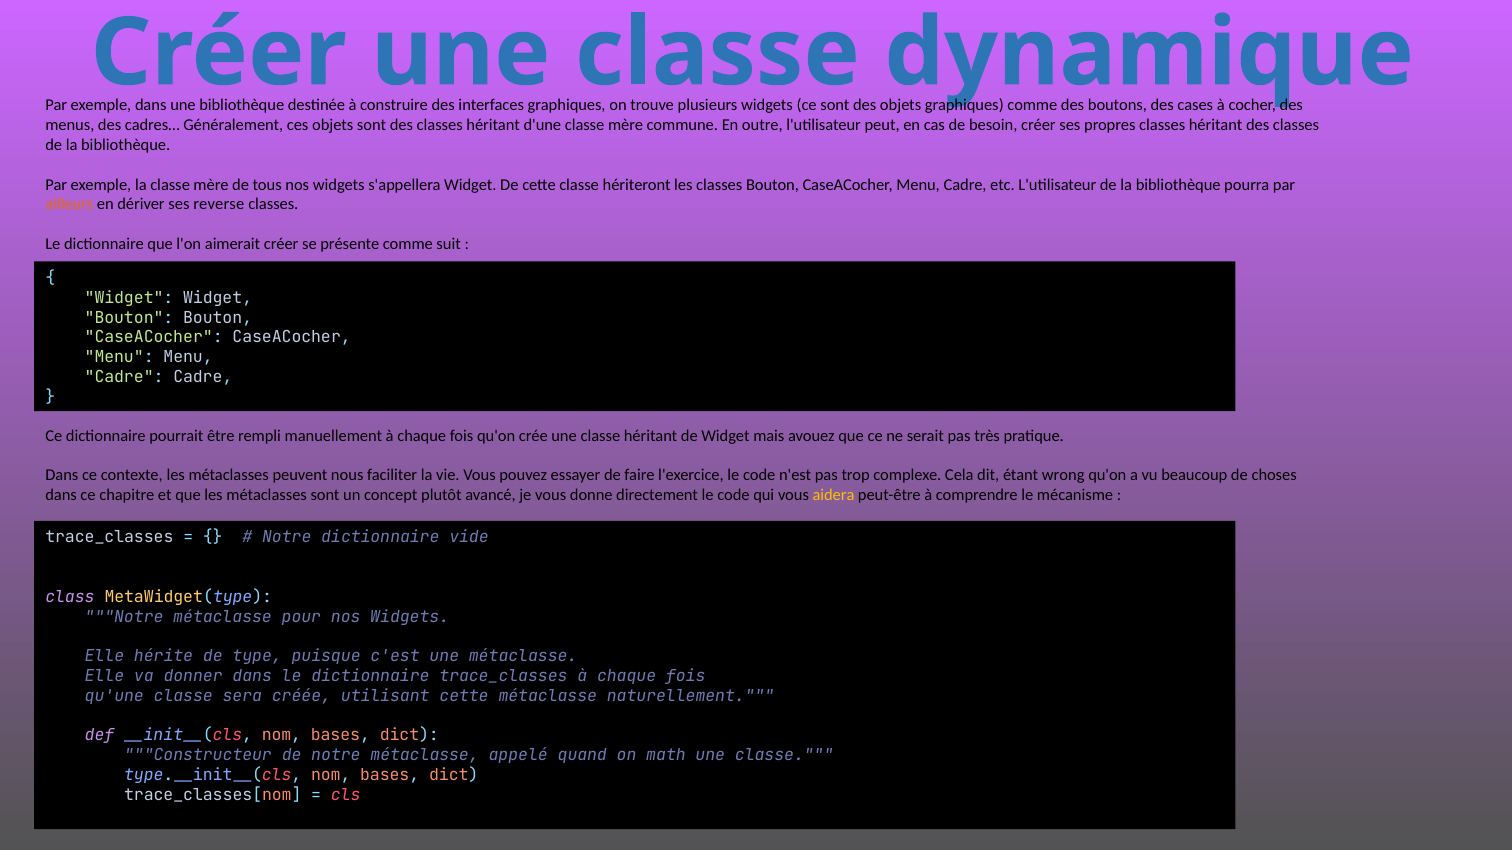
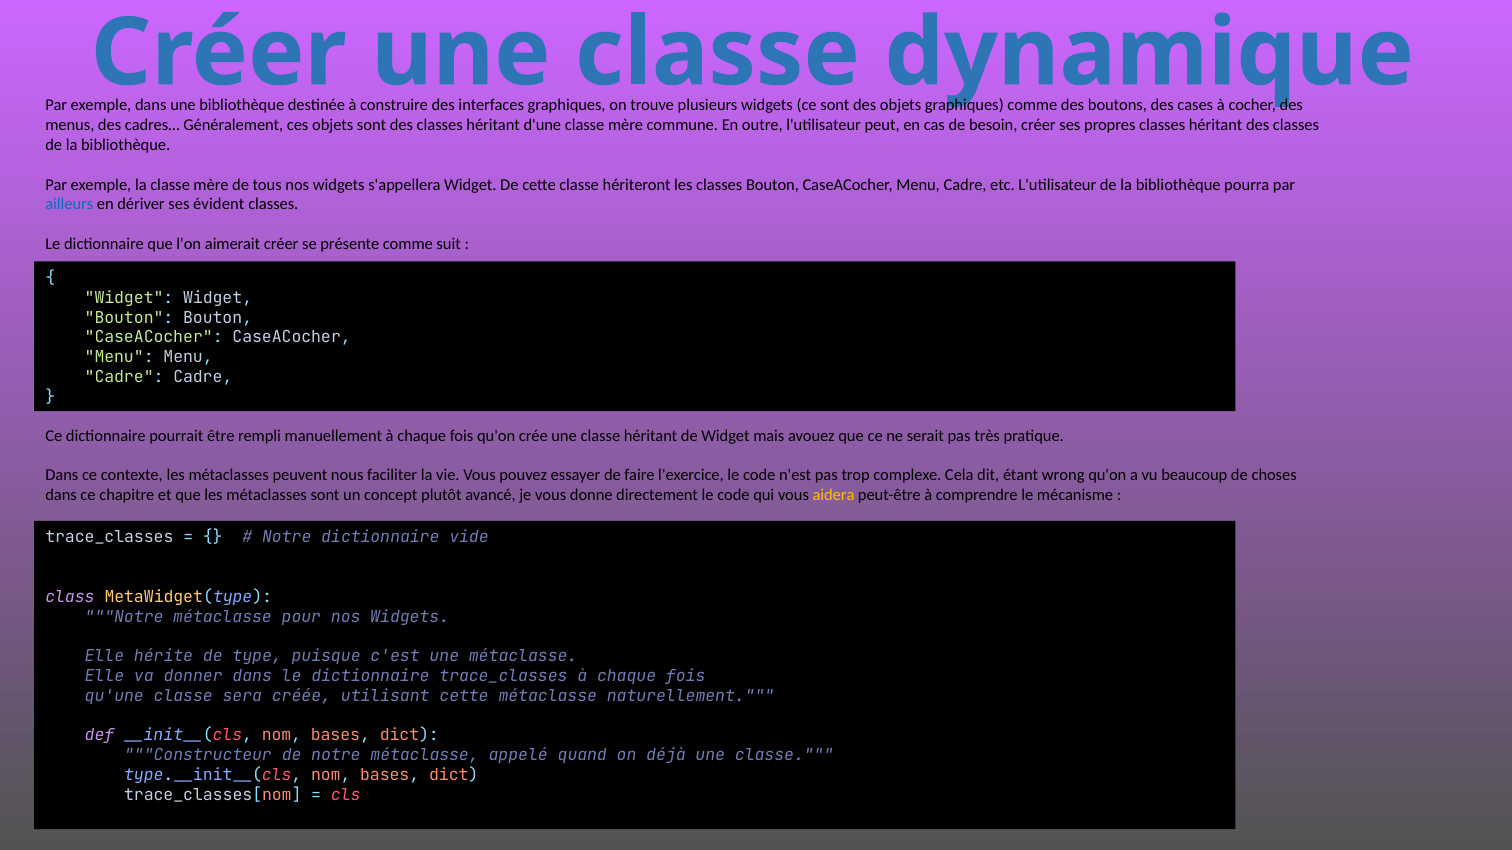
ailleurs colour: orange -> blue (69, 205)
reverse: reverse -> évident (219, 205)
math: math -> déjà (666, 756)
